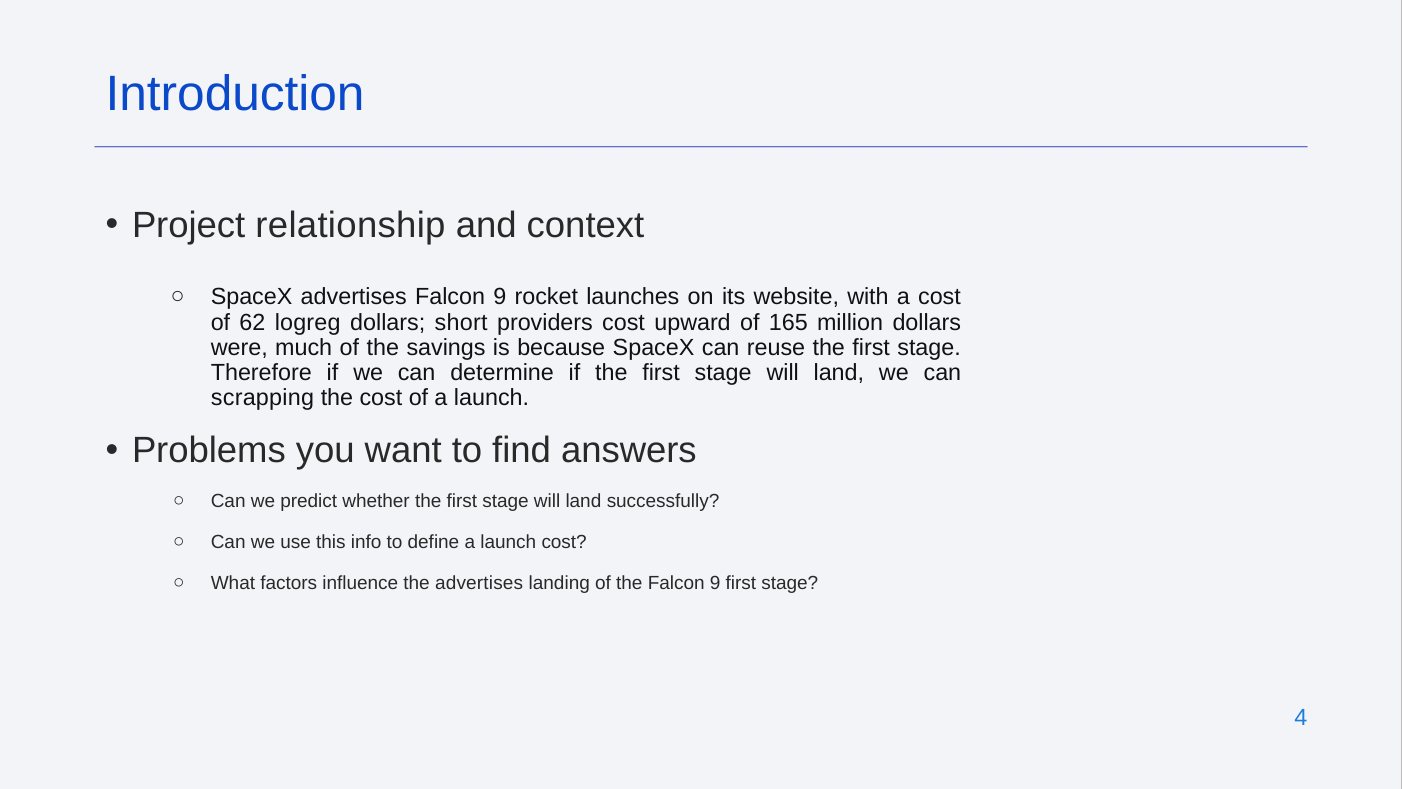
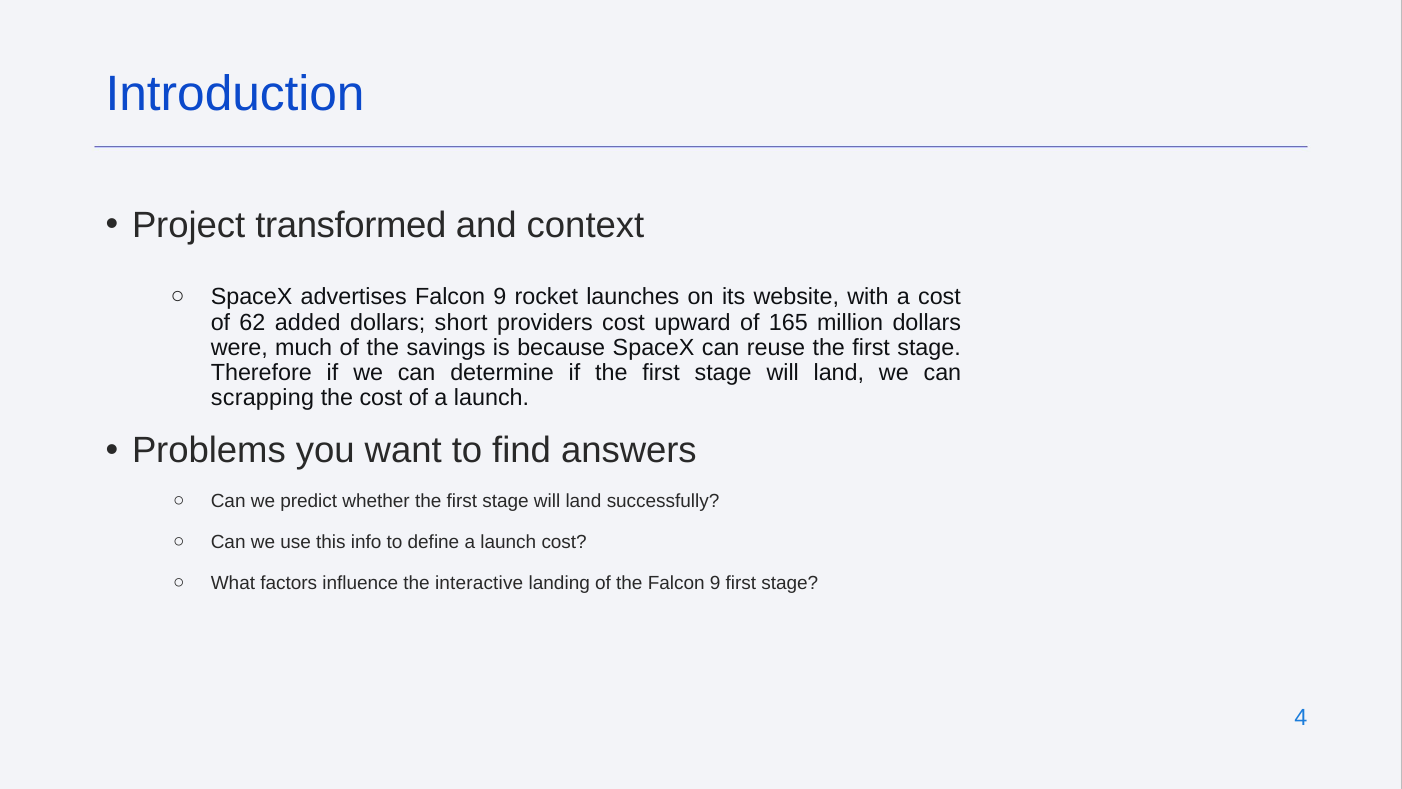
relationship: relationship -> transformed (351, 225)
logreg: logreg -> added (308, 322)
the advertises: advertises -> interactive (479, 583)
